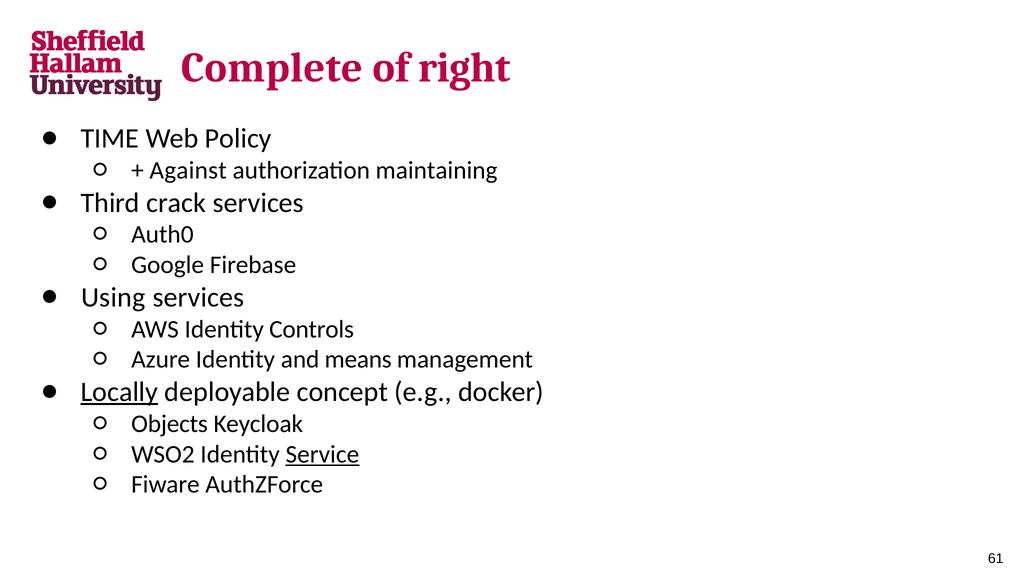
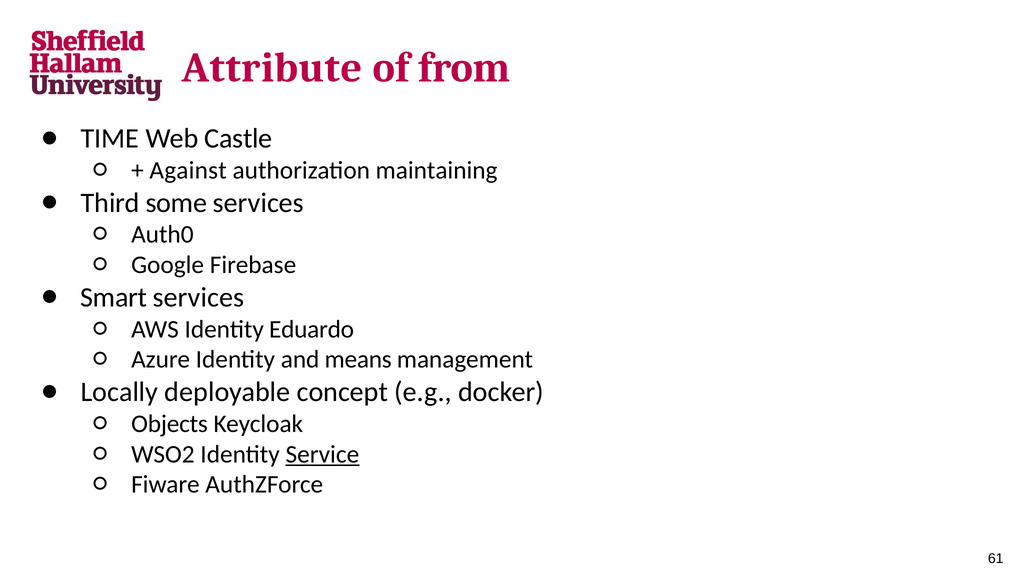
Complete: Complete -> Attribute (272, 68)
right: right -> from (464, 68)
Policy: Policy -> Castle (238, 139)
crack: crack -> some (176, 203)
Using: Using -> Smart (114, 297)
Controls: Controls -> Eduardo (312, 329)
Locally underline: present -> none (119, 392)
